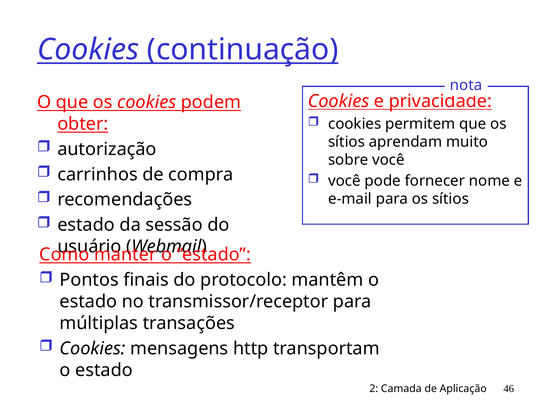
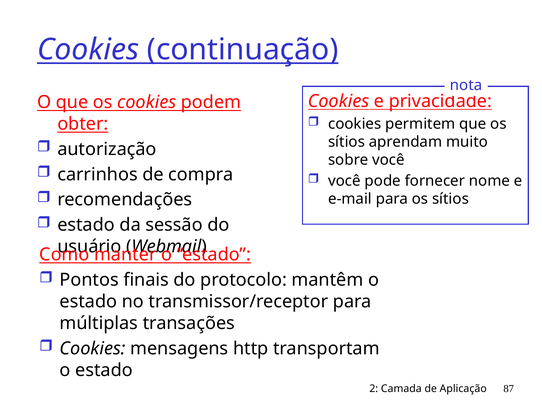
46: 46 -> 87 (509, 389)
